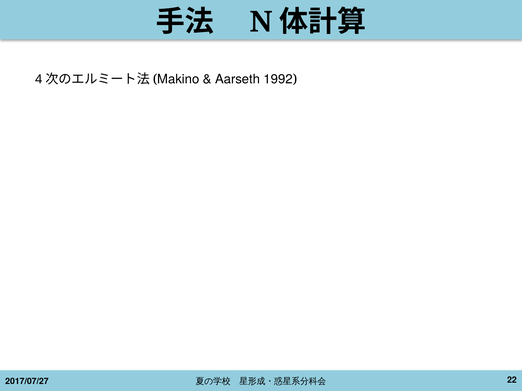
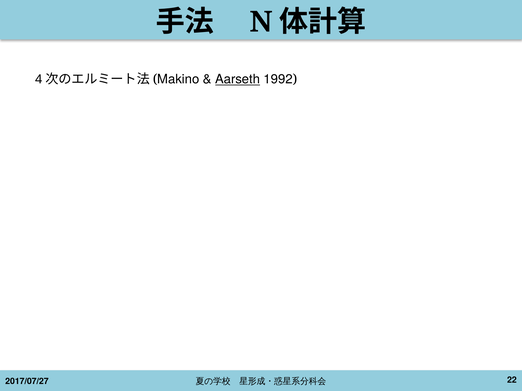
Aarseth underline: none -> present (238, 79)
